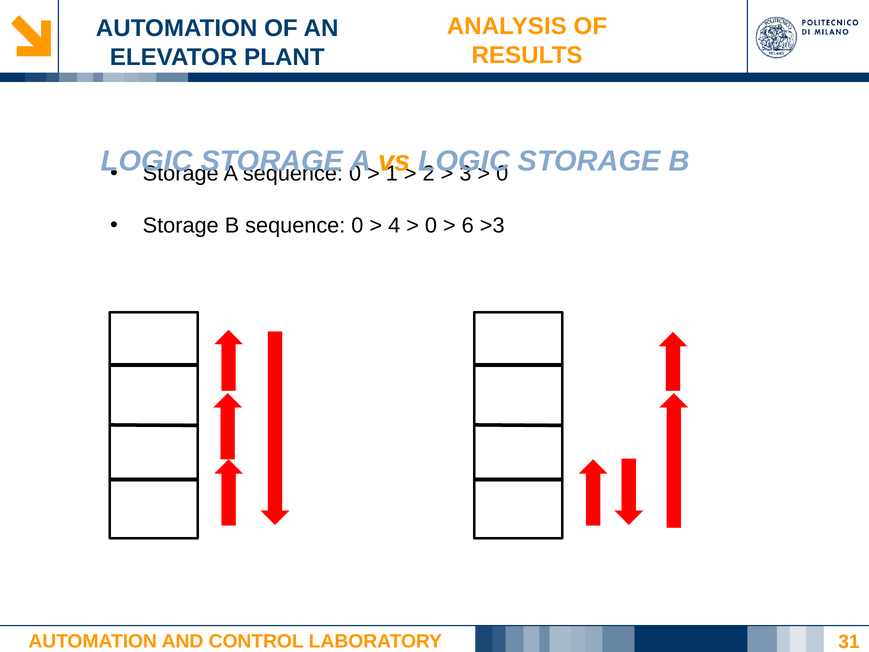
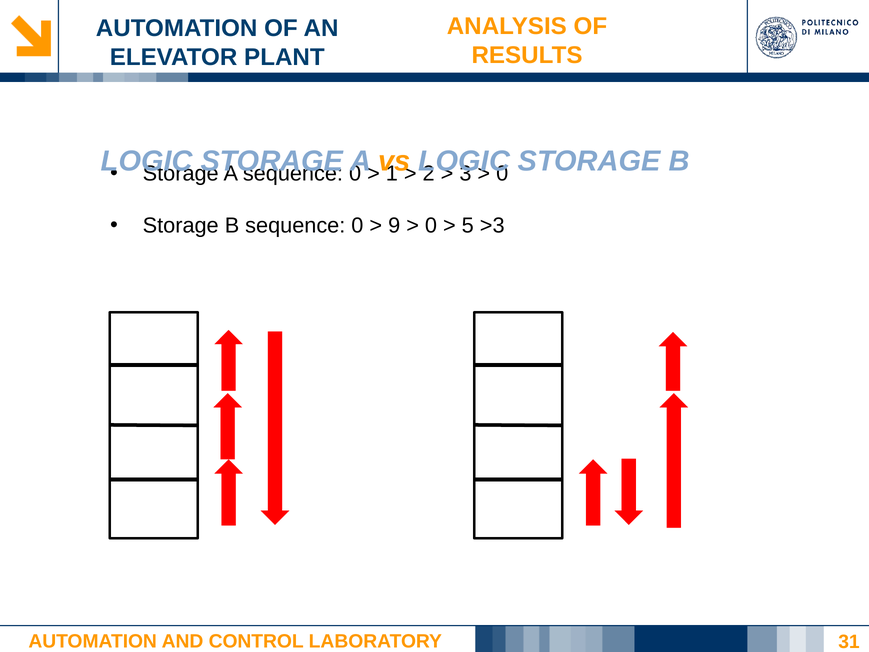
4: 4 -> 9 (394, 226)
6: 6 -> 5 (468, 226)
